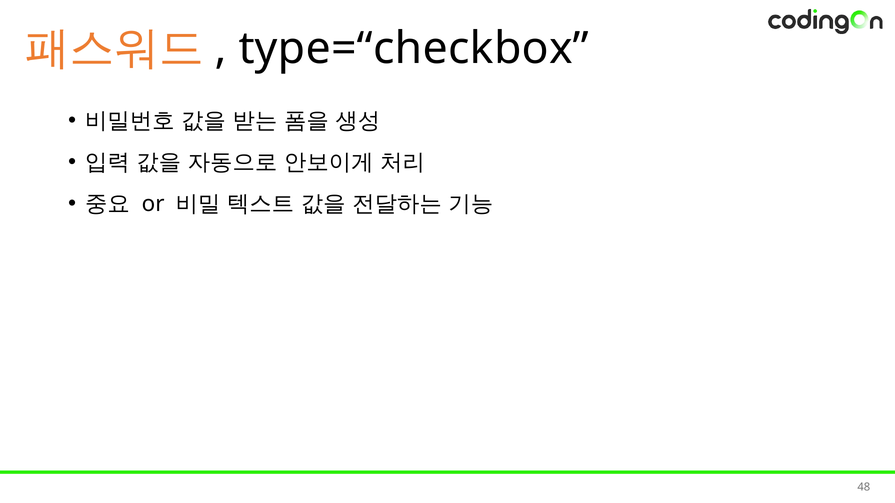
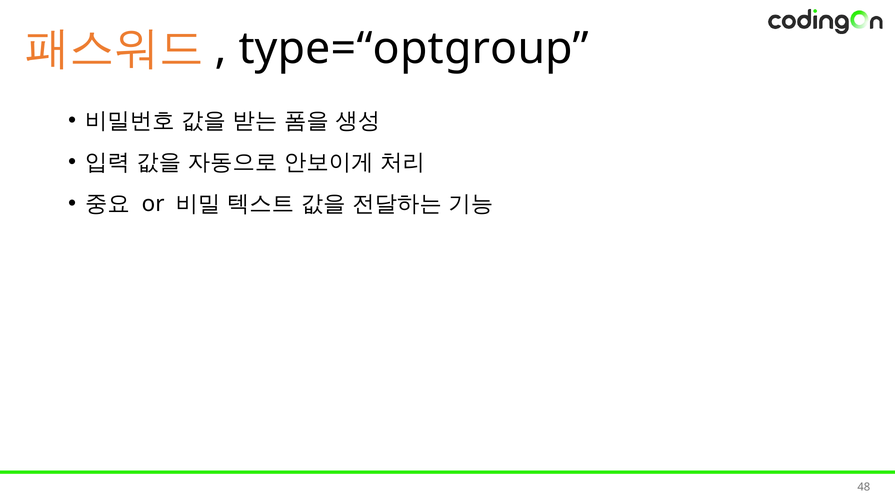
type=“checkbox: type=“checkbox -> type=“optgroup (414, 48)
